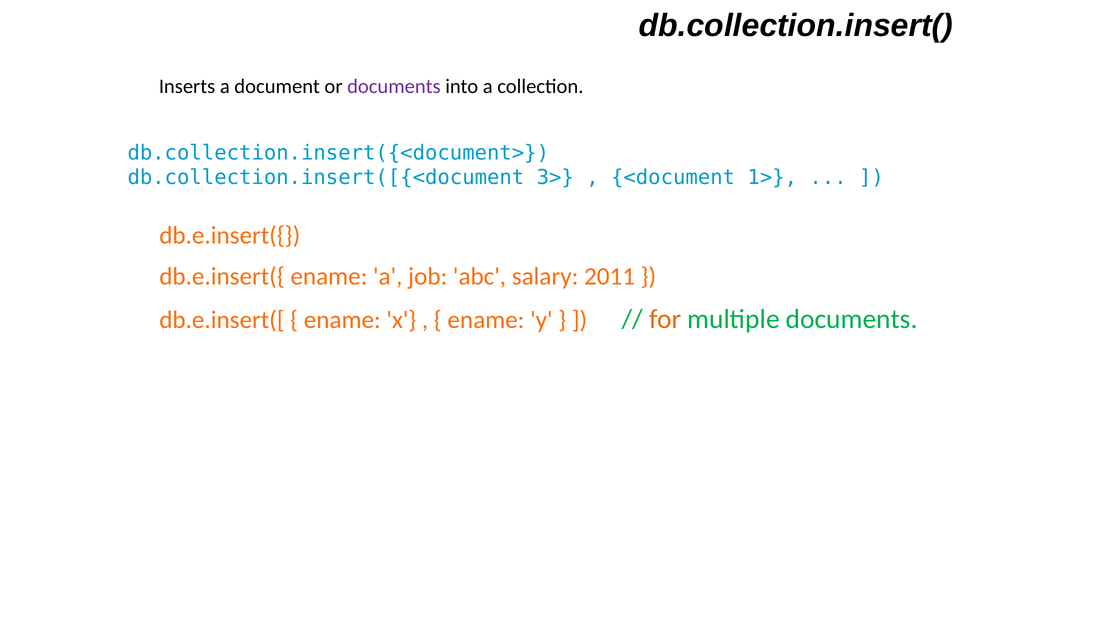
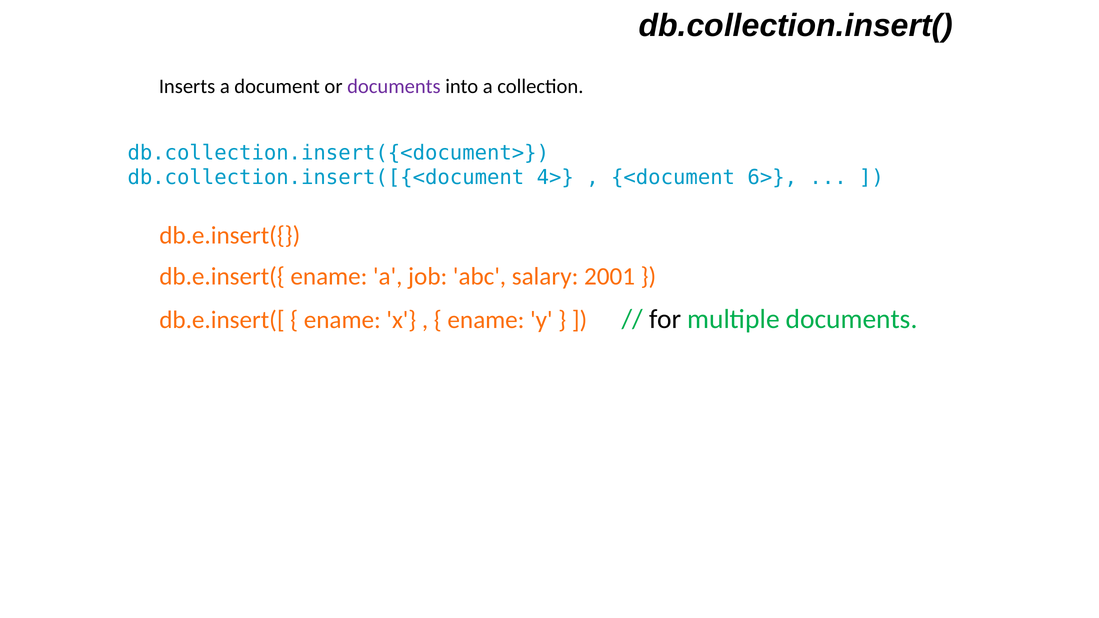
3>: 3> -> 4> (555, 178)
1>: 1> -> 6> (772, 178)
2011: 2011 -> 2001 (610, 277)
for colour: orange -> black (665, 319)
